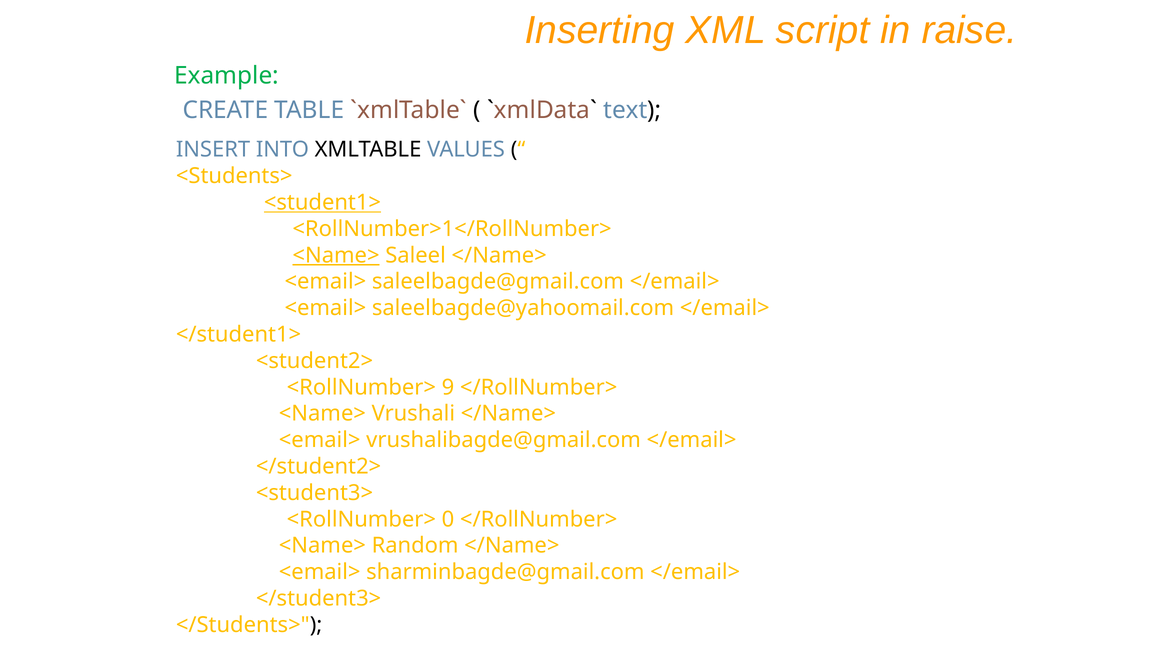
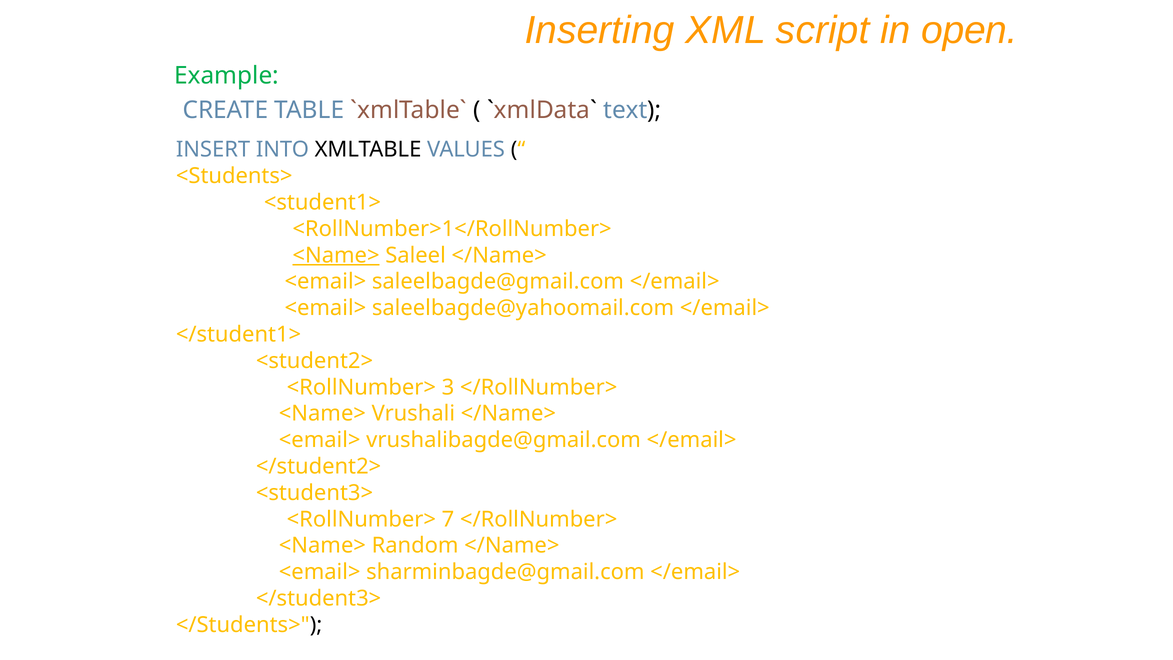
raise: raise -> open (970, 31)
<student1> underline: present -> none (322, 202)
9: 9 -> 3 (448, 387)
0: 0 -> 7 (448, 519)
